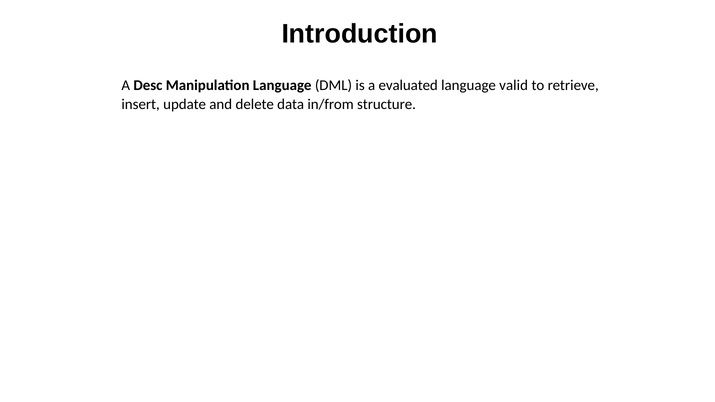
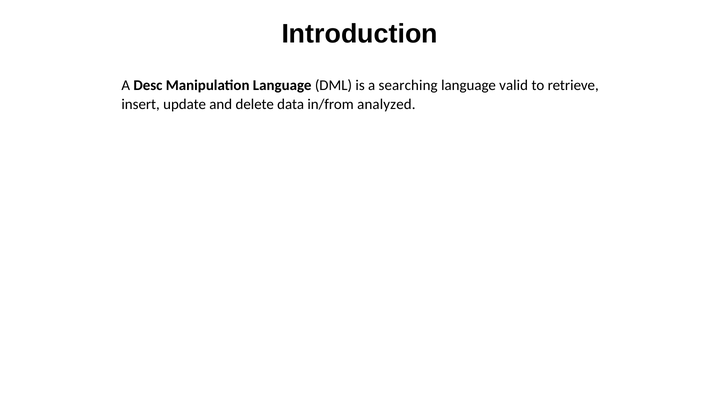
evaluated: evaluated -> searching (408, 85)
structure: structure -> analyzed (386, 104)
